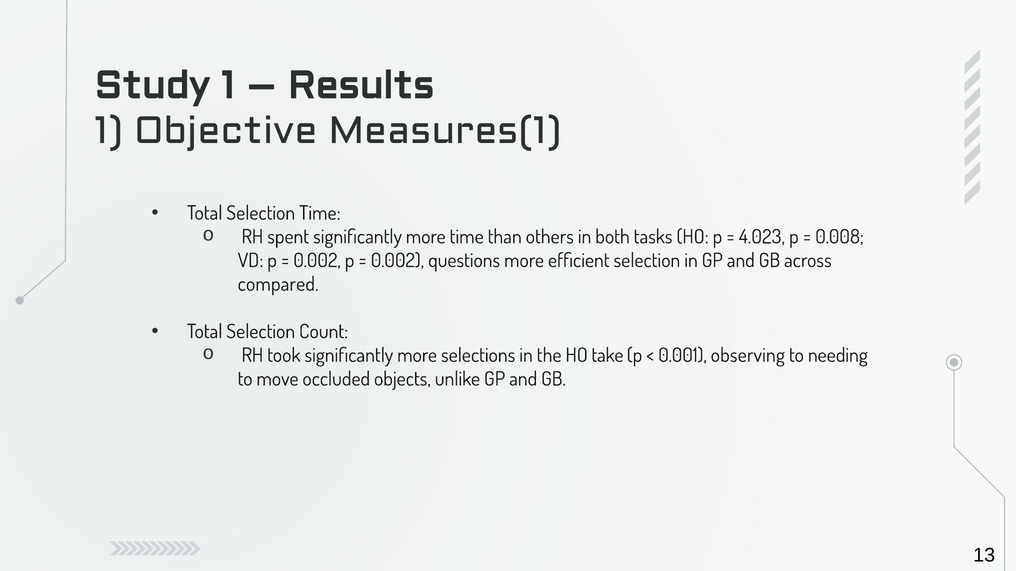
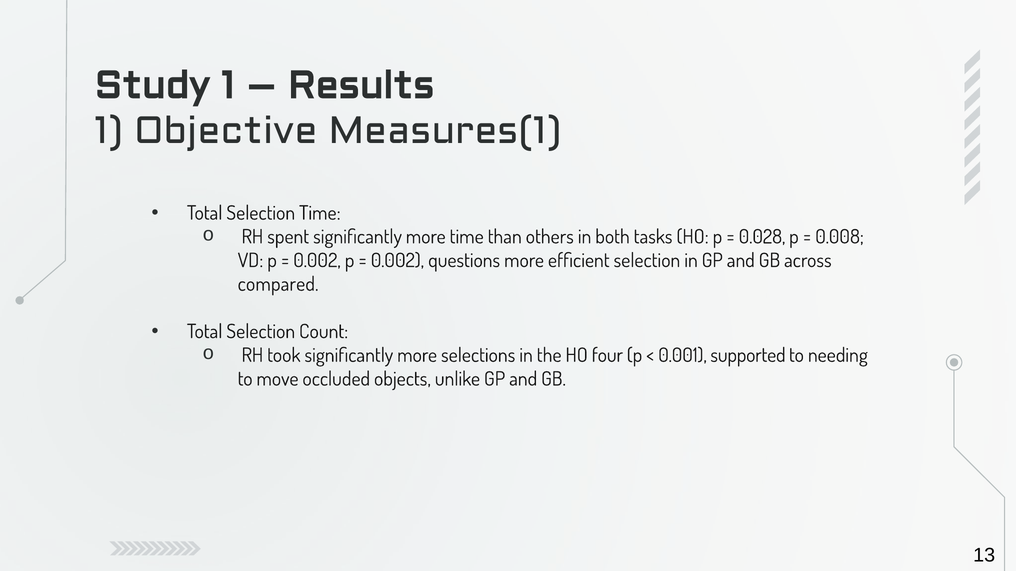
4.023: 4.023 -> 0.028 (762, 237)
take: take -> four (607, 356)
observing: observing -> supported (748, 356)
